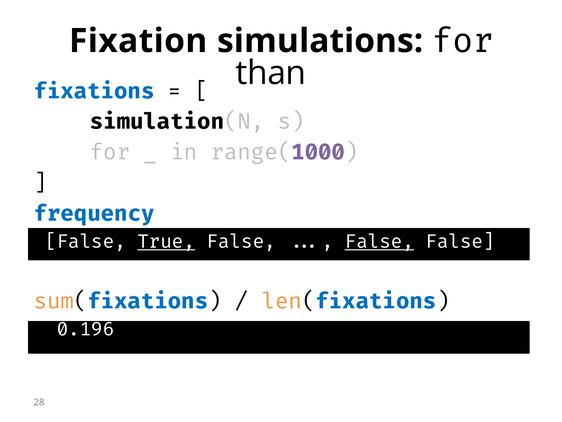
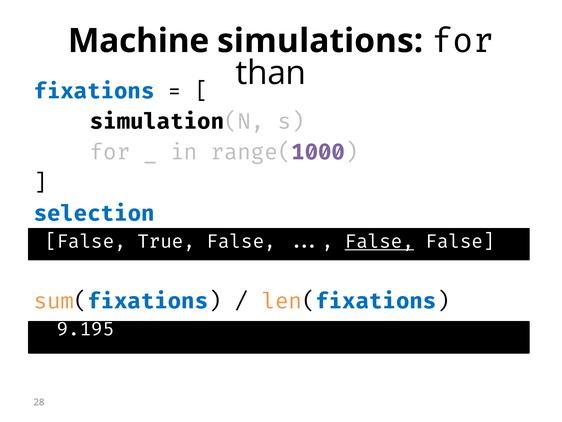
Fixation: Fixation -> Machine (139, 41)
frequency: frequency -> selection (94, 213)
True underline: present -> none (166, 241)
0.196: 0.196 -> 9.195 (86, 329)
